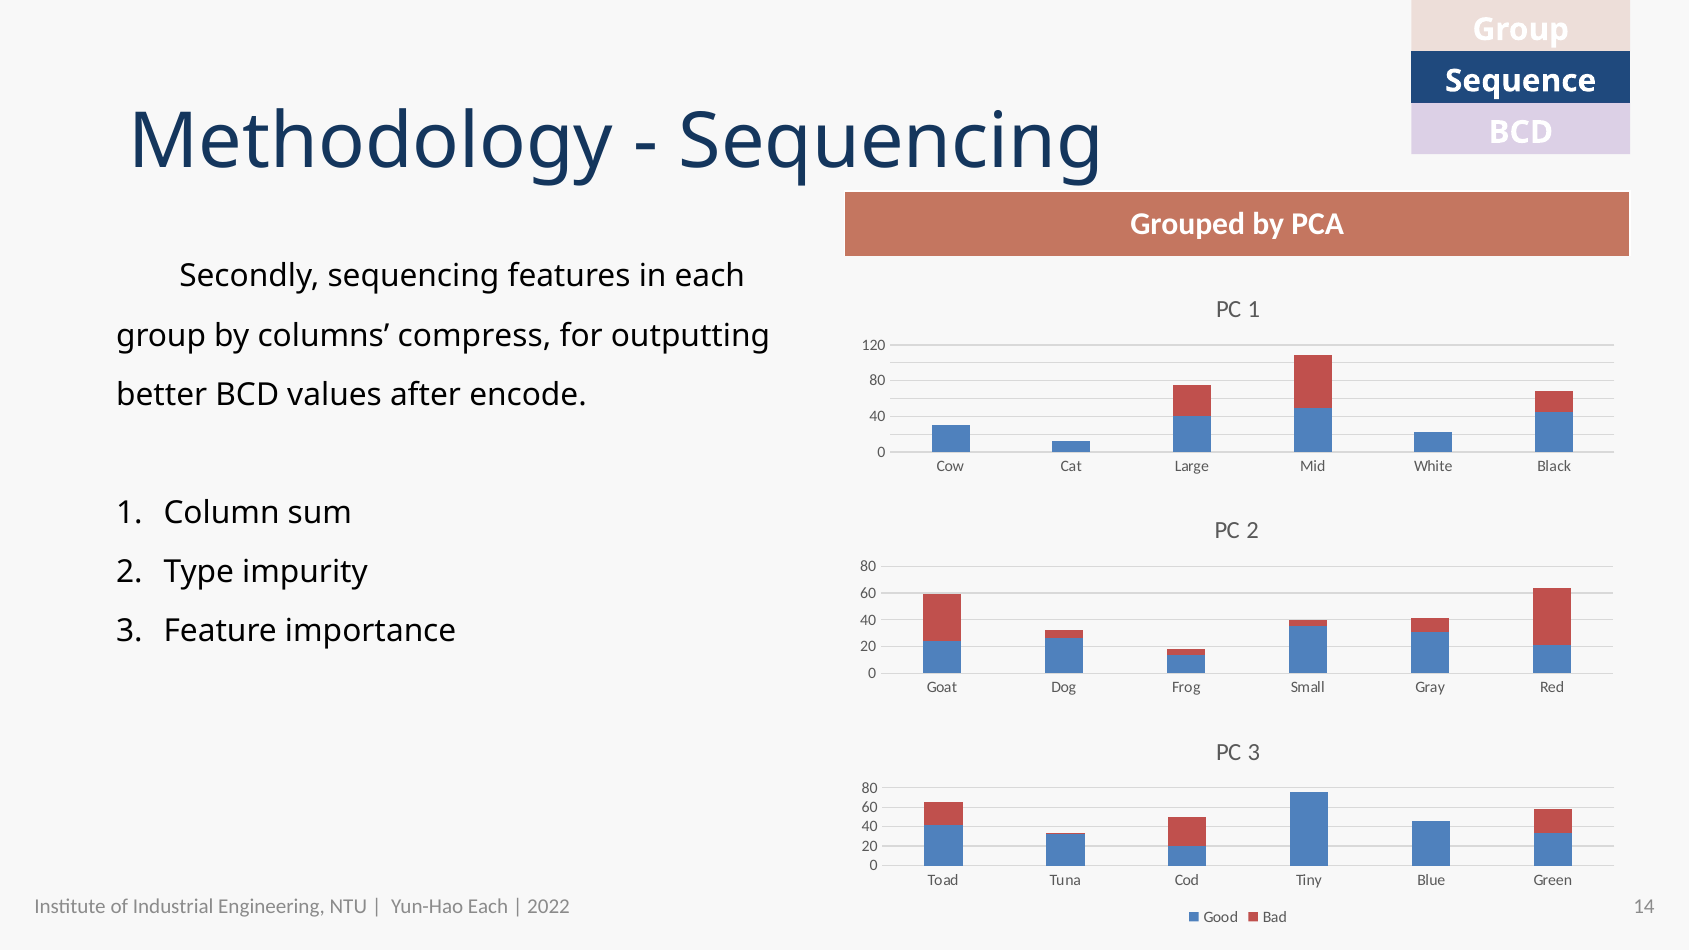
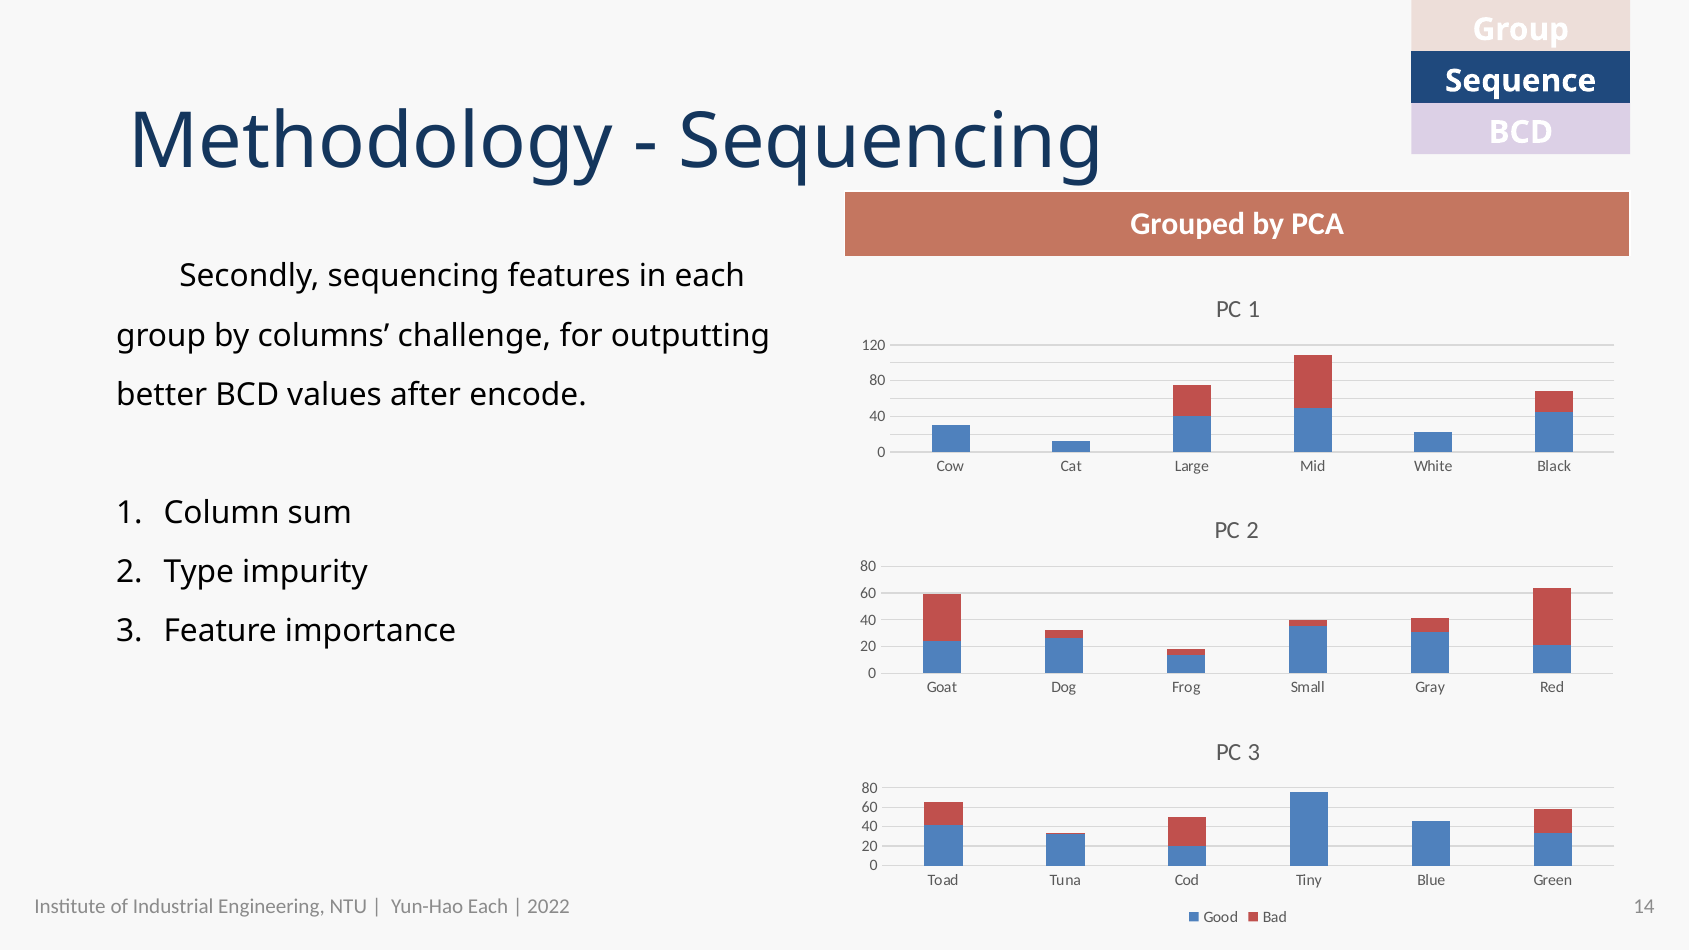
compress: compress -> challenge (474, 336)
